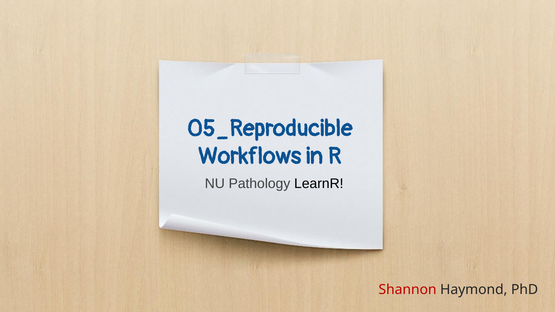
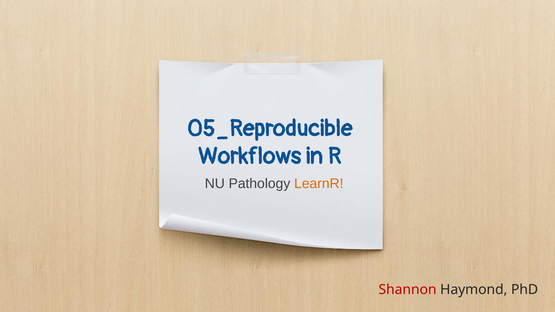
LearnR colour: black -> orange (319, 184)
